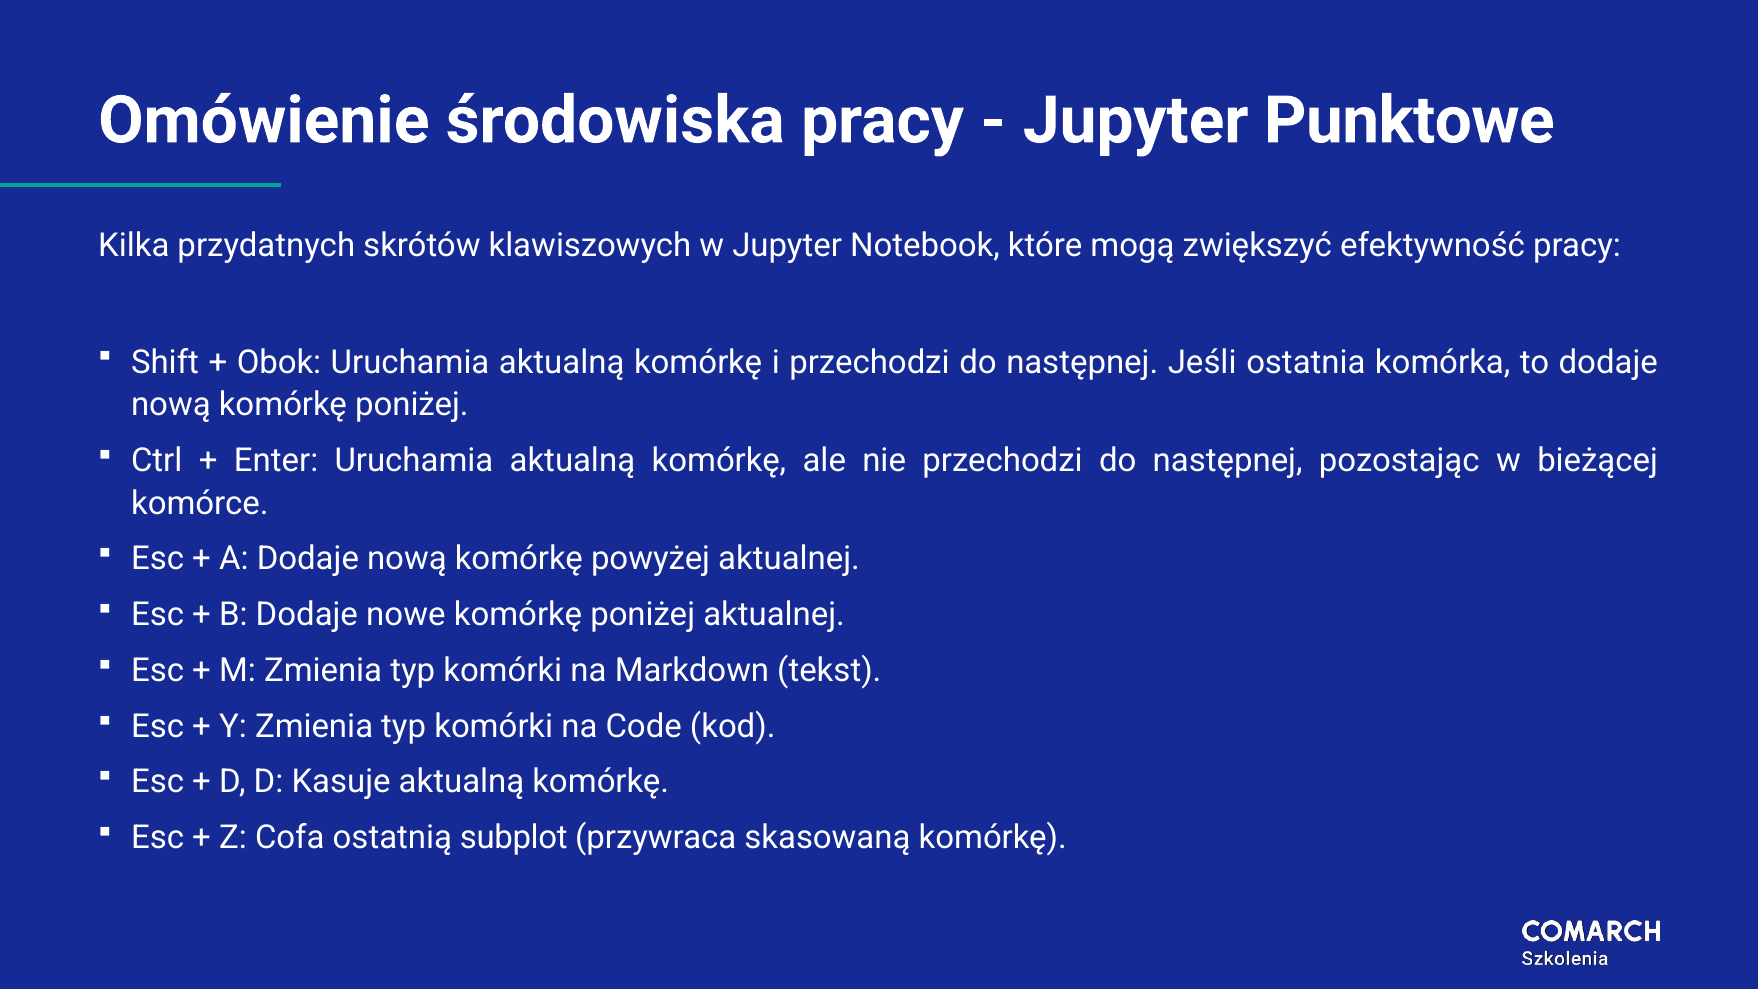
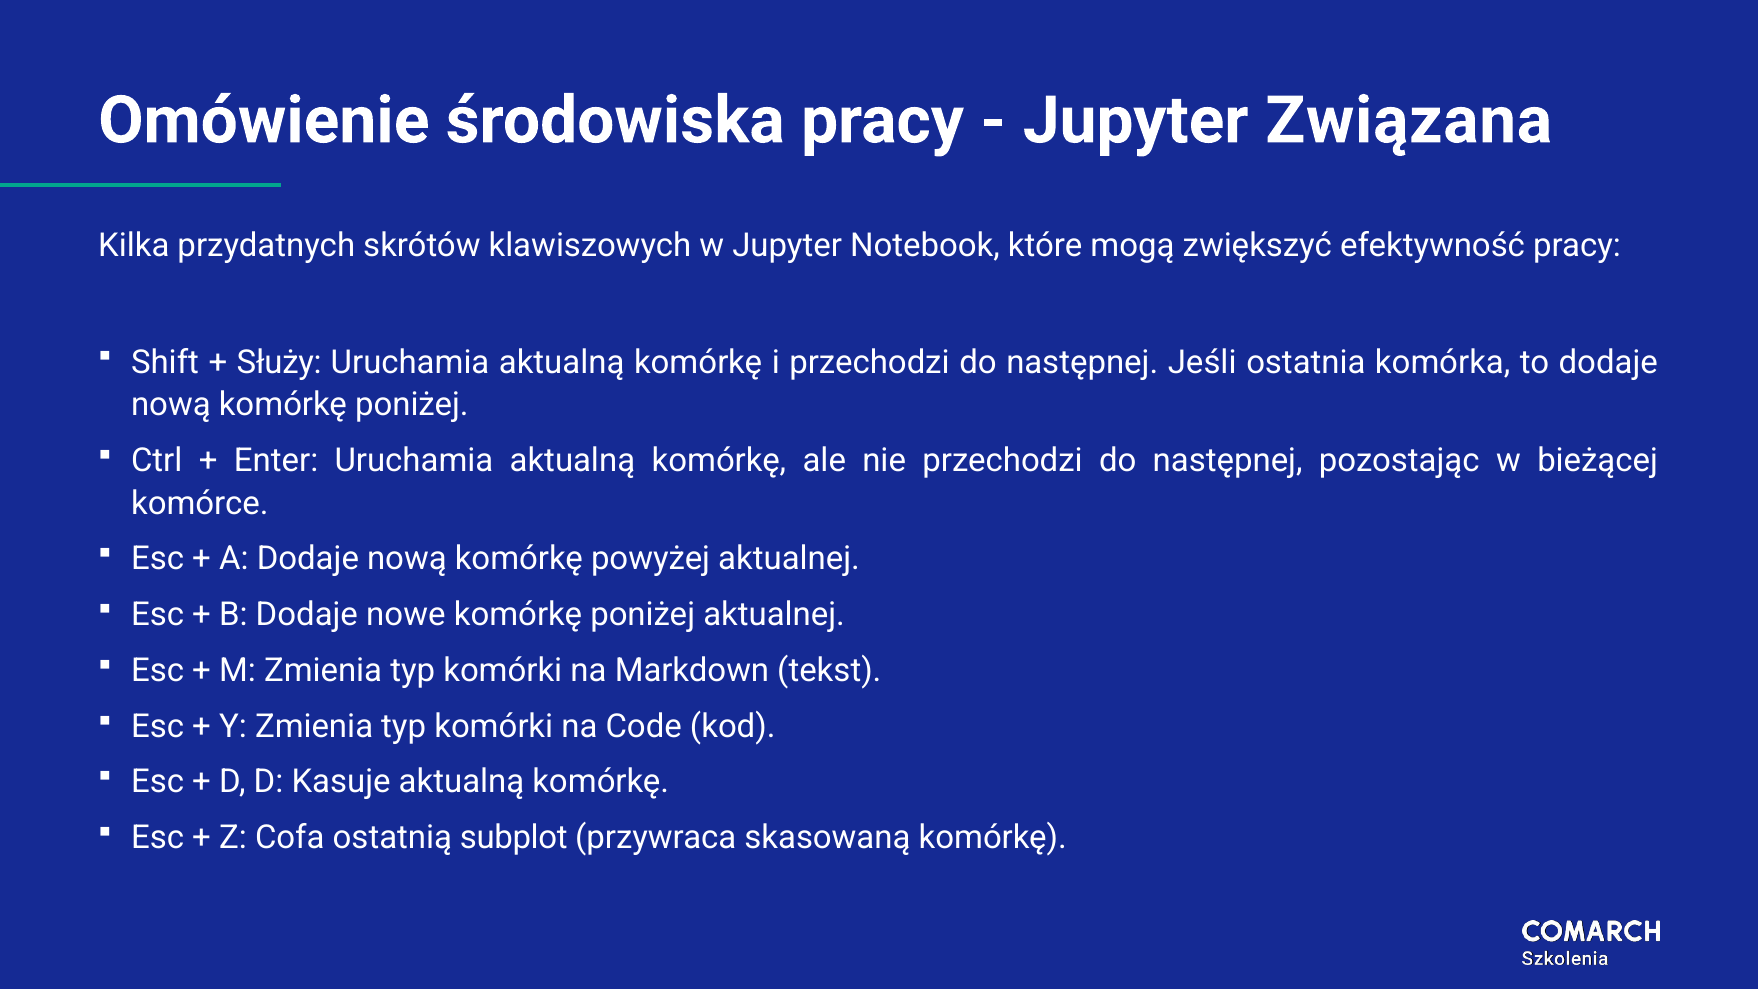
Punktowe: Punktowe -> Związana (1409, 121)
Obok: Obok -> Służy (279, 362)
